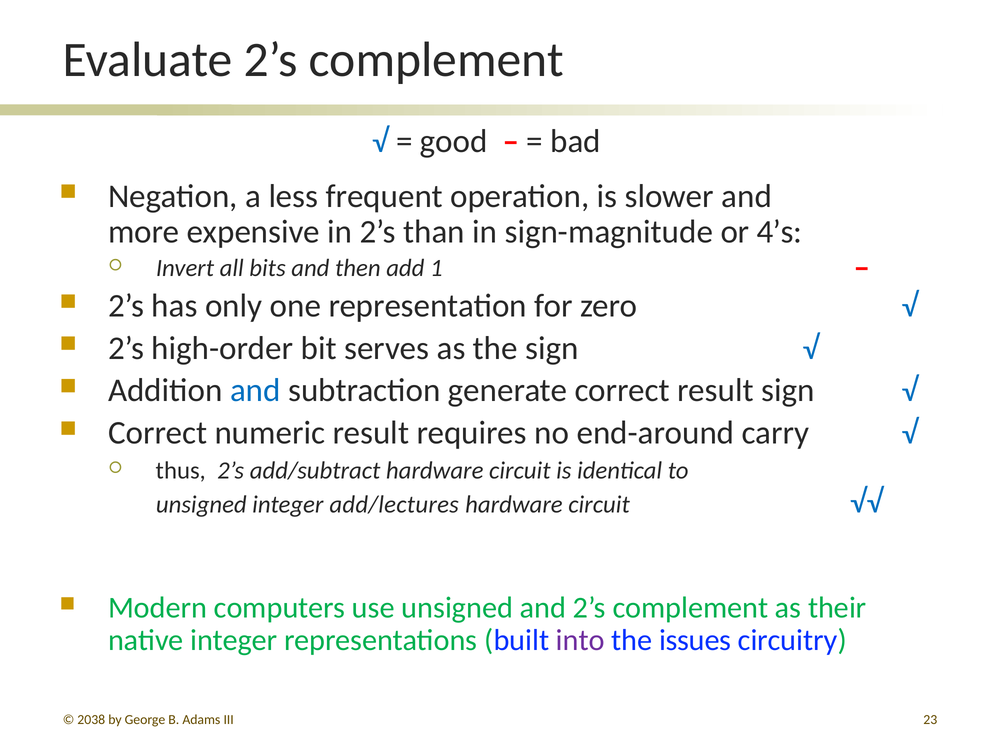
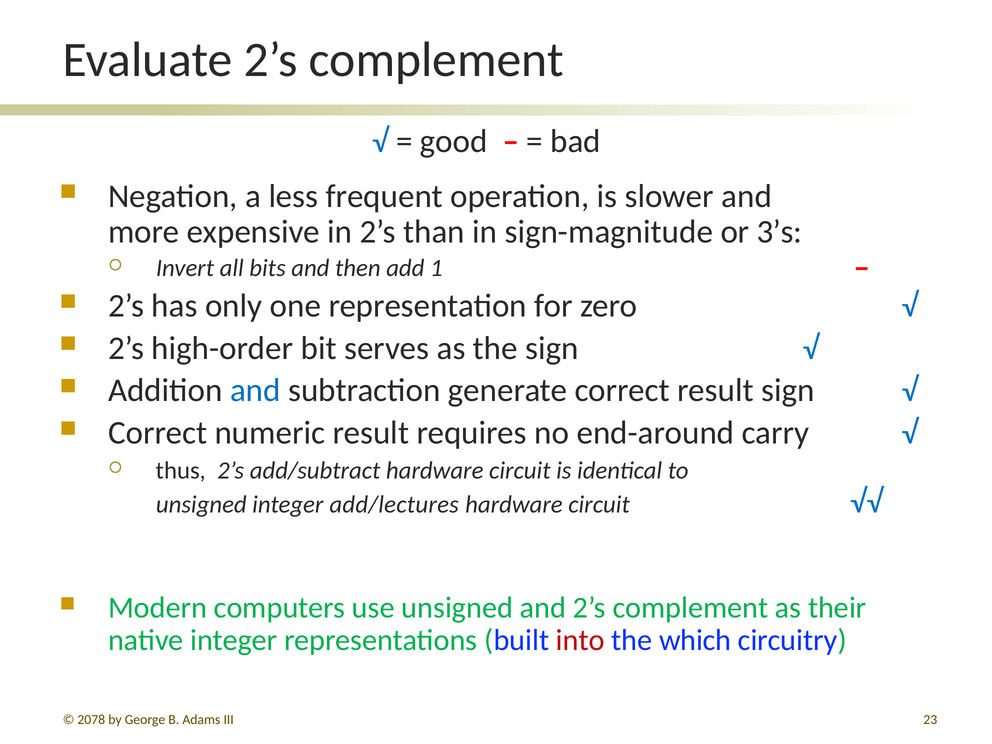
4’s: 4’s -> 3’s (779, 232)
into colour: purple -> red (580, 640)
issues: issues -> which (695, 640)
2038: 2038 -> 2078 (91, 720)
